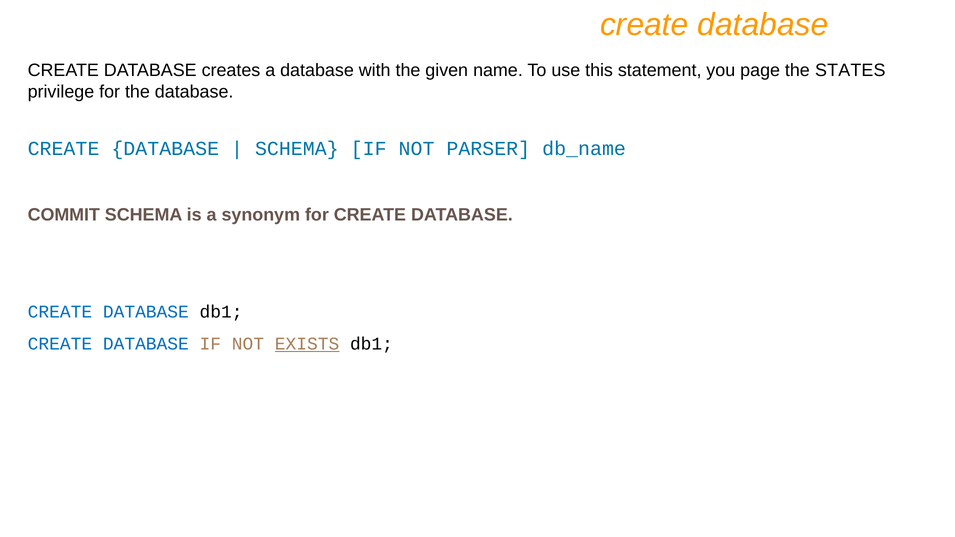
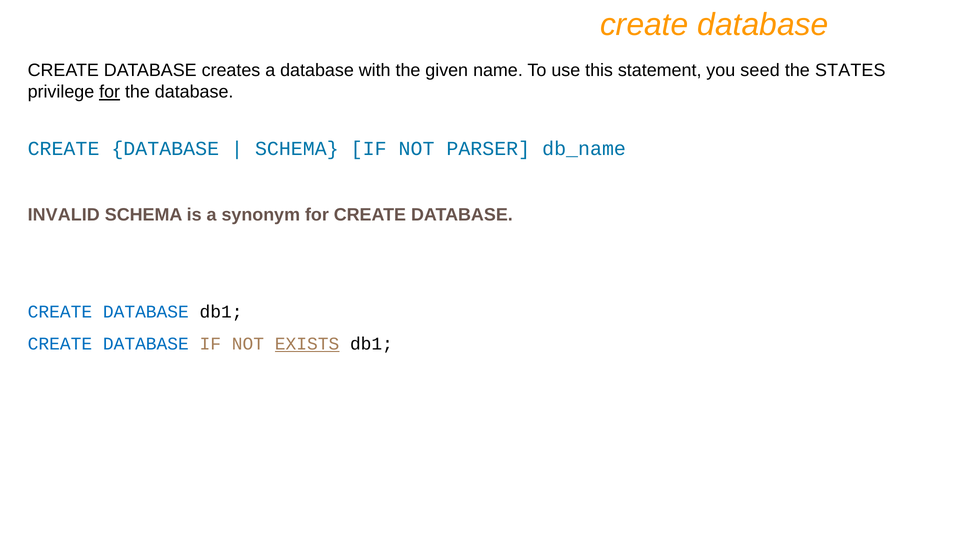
page: page -> seed (760, 71)
for underline: none -> present (110, 92)
COMMIT: COMMIT -> INVALID (64, 215)
